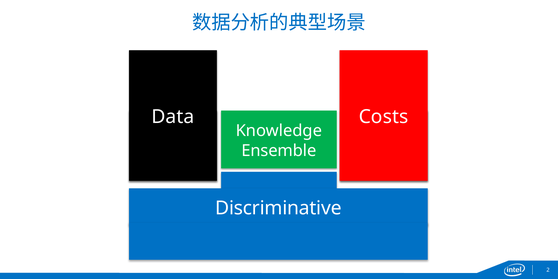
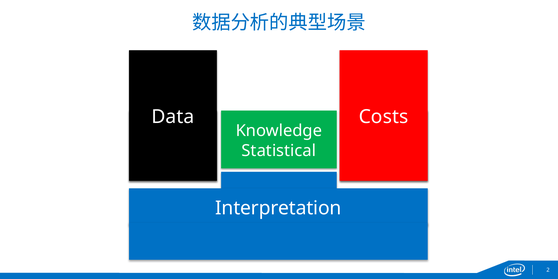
Ensemble: Ensemble -> Statistical (279, 151)
Discriminative: Discriminative -> Interpretation (278, 208)
